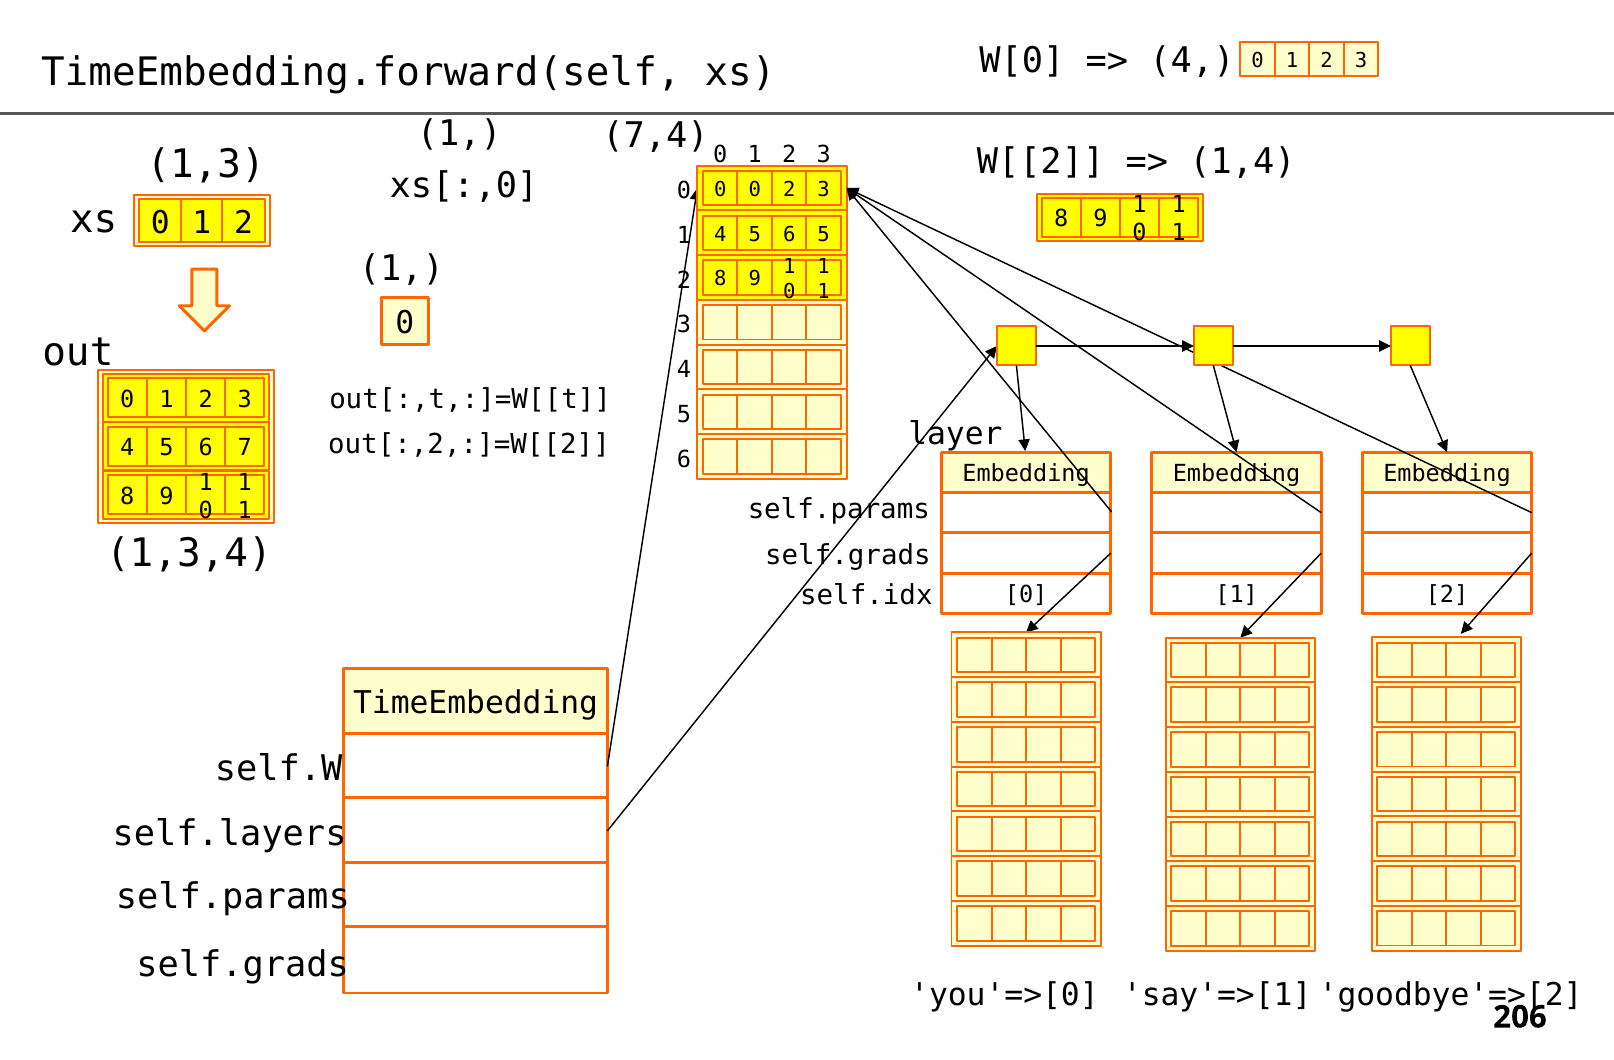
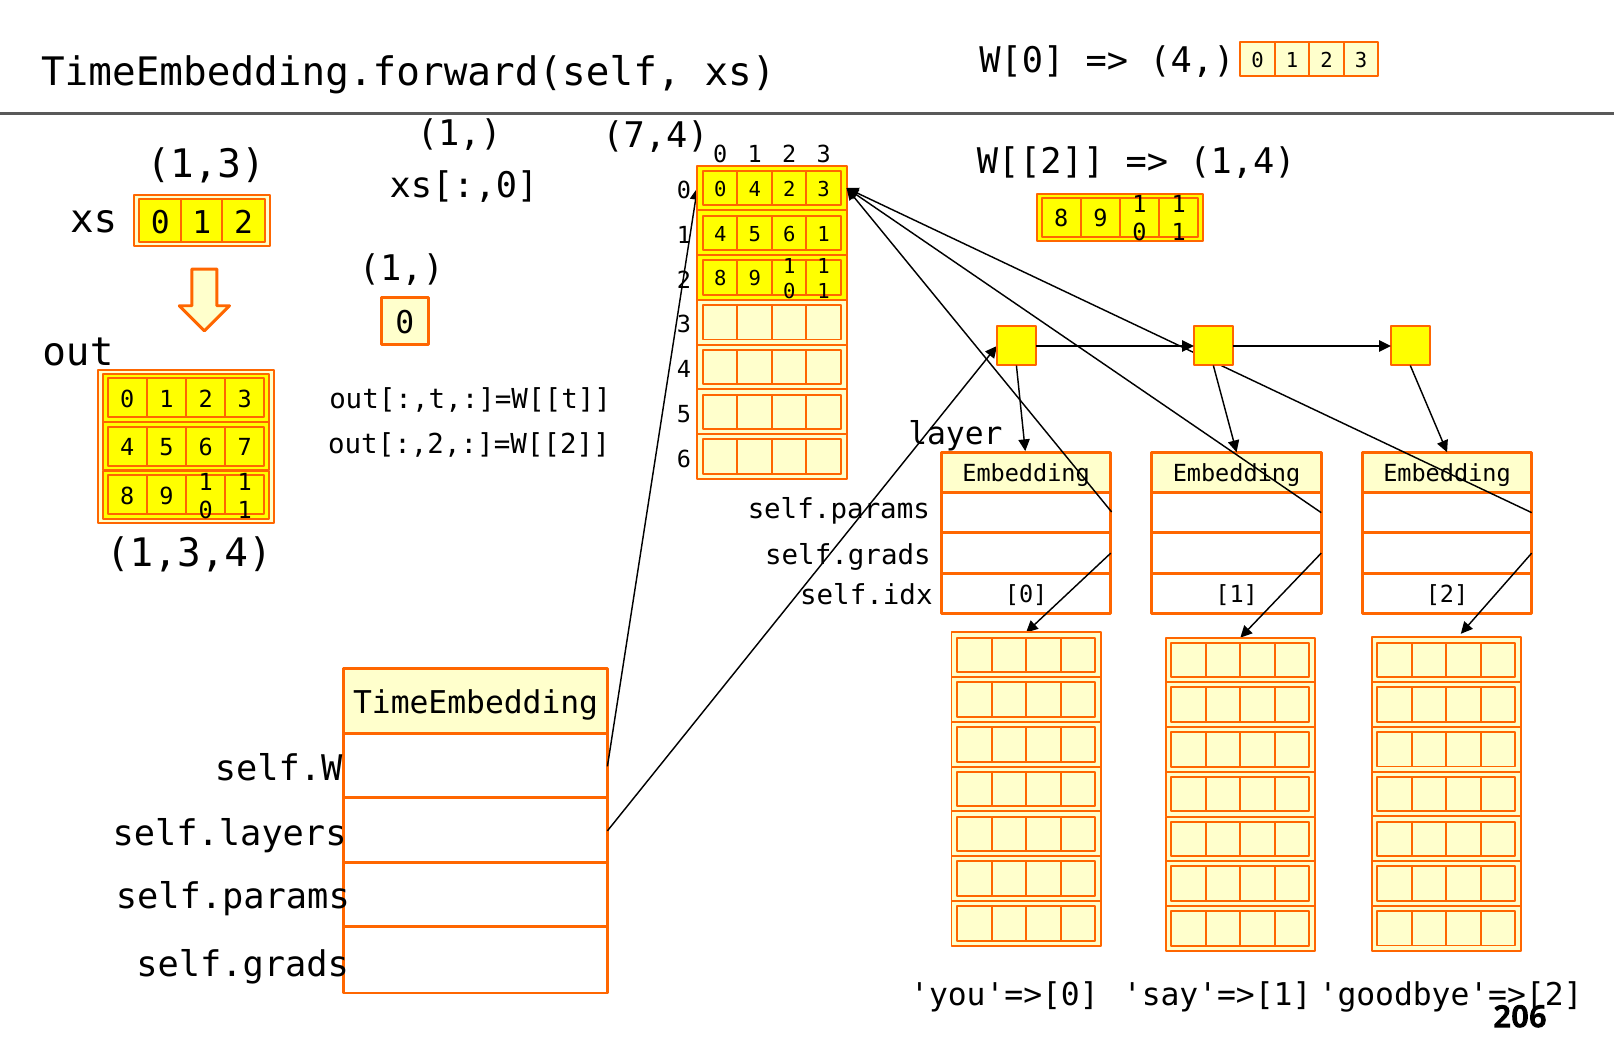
0 0: 0 -> 4 (755, 189)
6 5: 5 -> 1 (824, 234)
